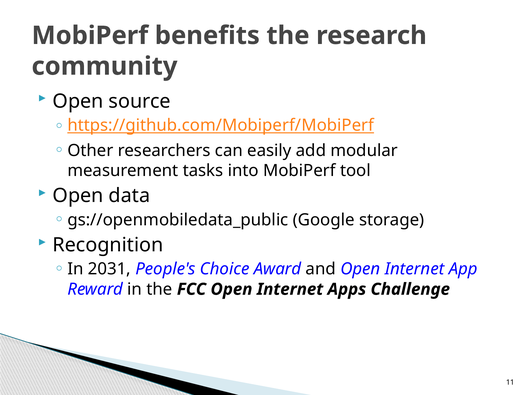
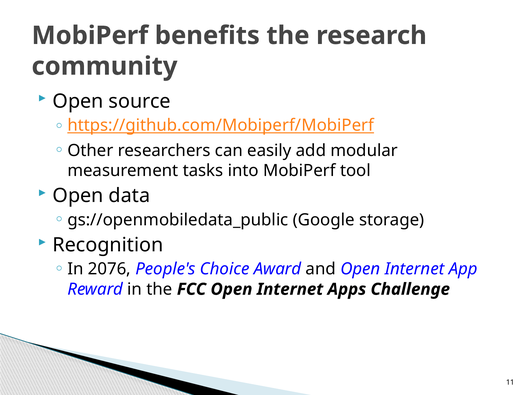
2031: 2031 -> 2076 (109, 269)
